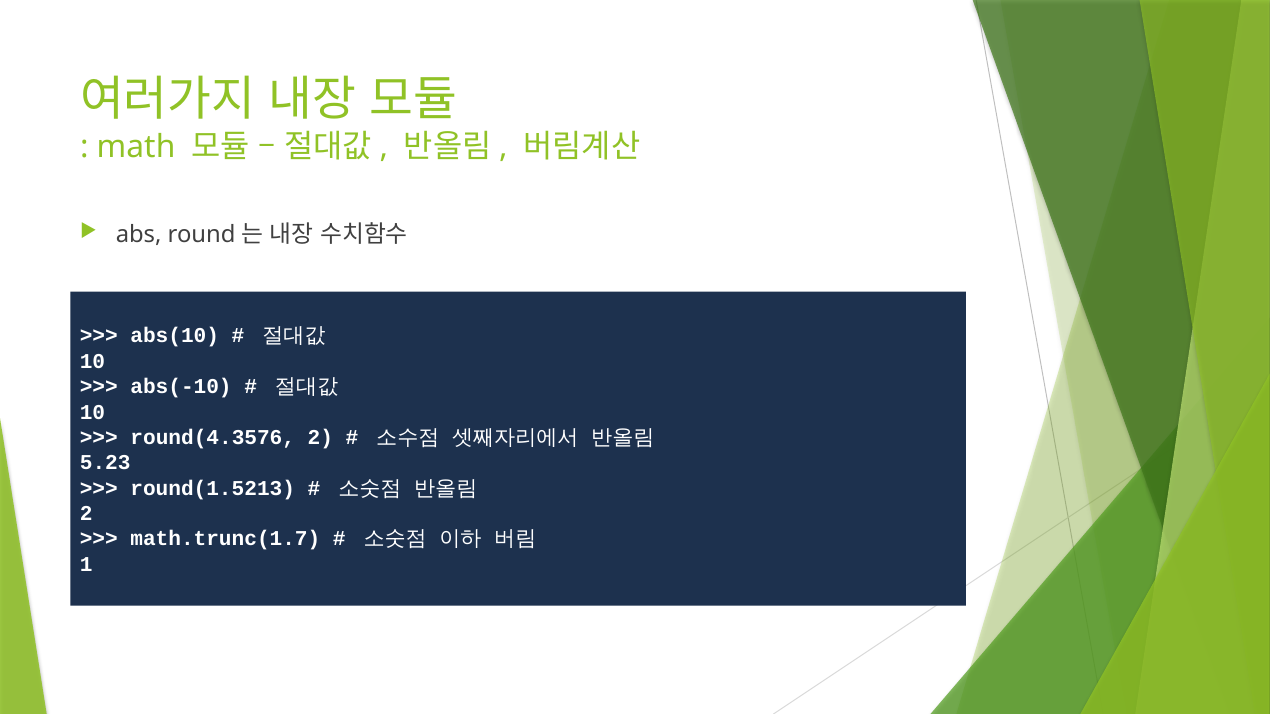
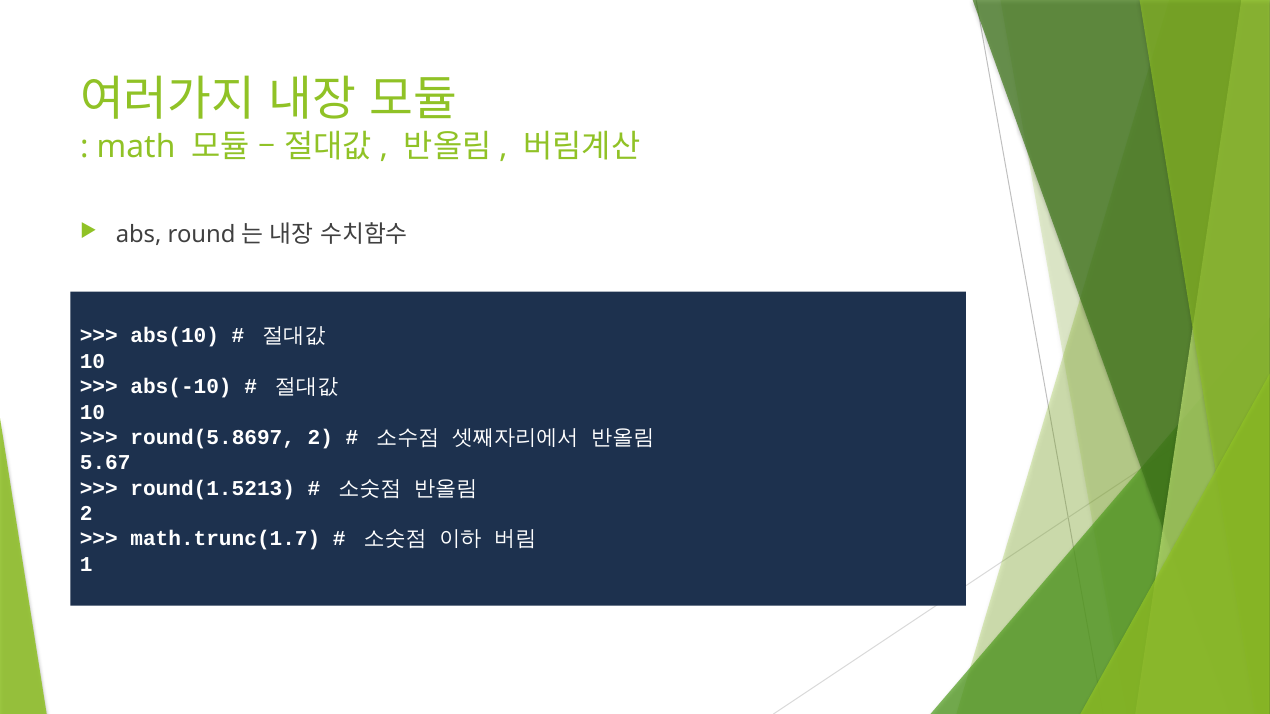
round(4.3576: round(4.3576 -> round(5.8697 (213, 438)
5.23: 5.23 -> 5.67 (105, 463)
